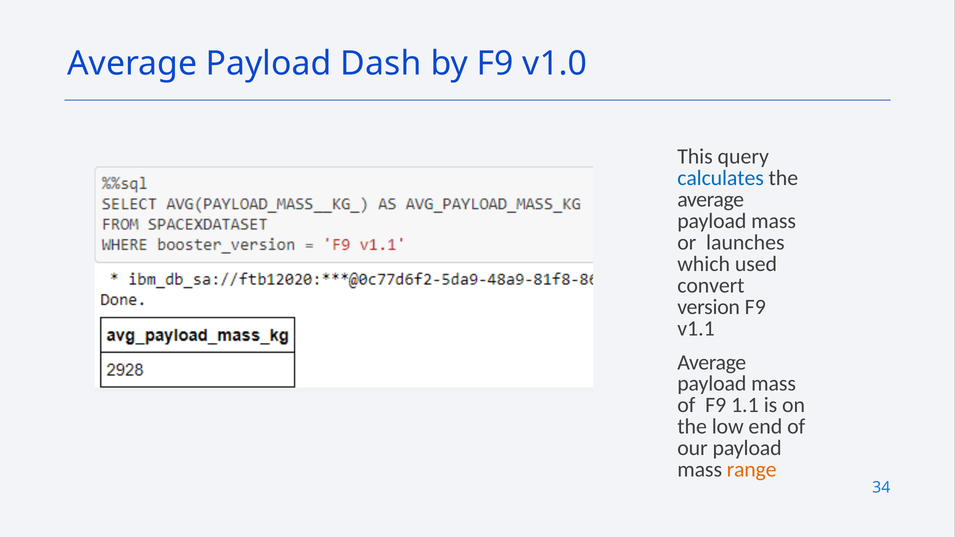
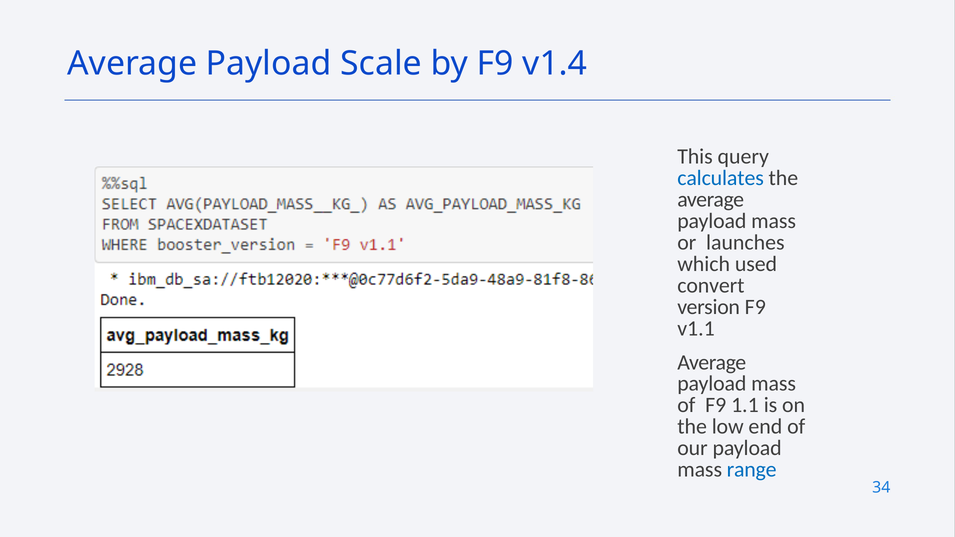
Dash: Dash -> Scale (381, 64)
v1.0: v1.0 -> v1.4 (555, 64)
range colour: orange -> blue (752, 470)
